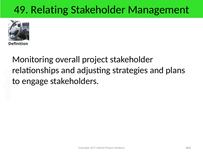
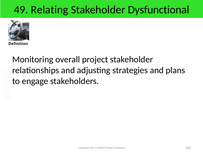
Management: Management -> Dysfunctional (159, 10)
